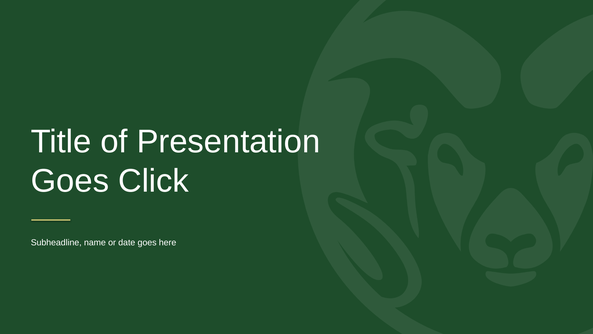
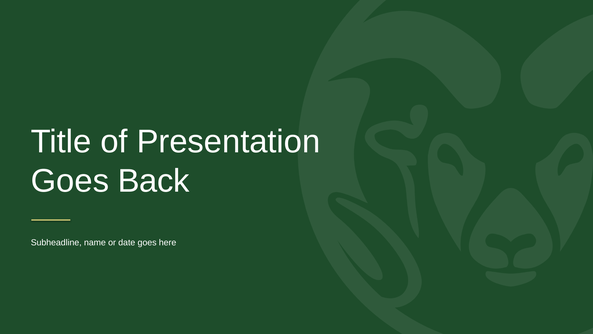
Click: Click -> Back (154, 181)
